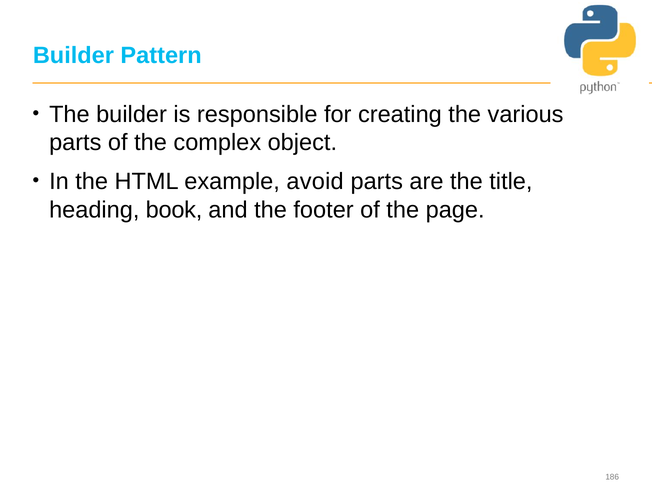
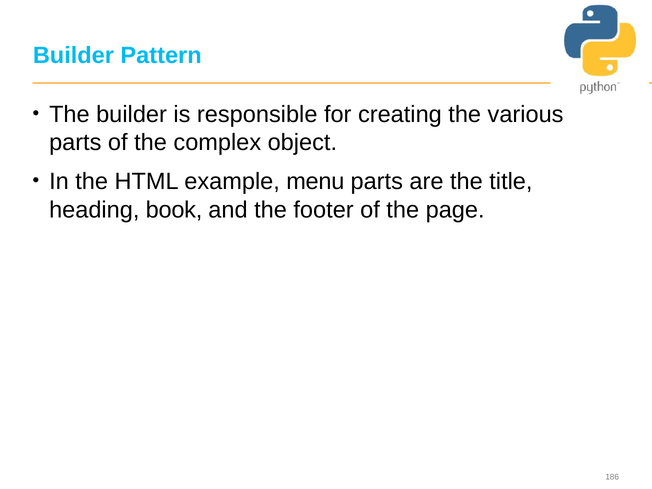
avoid: avoid -> menu (315, 182)
